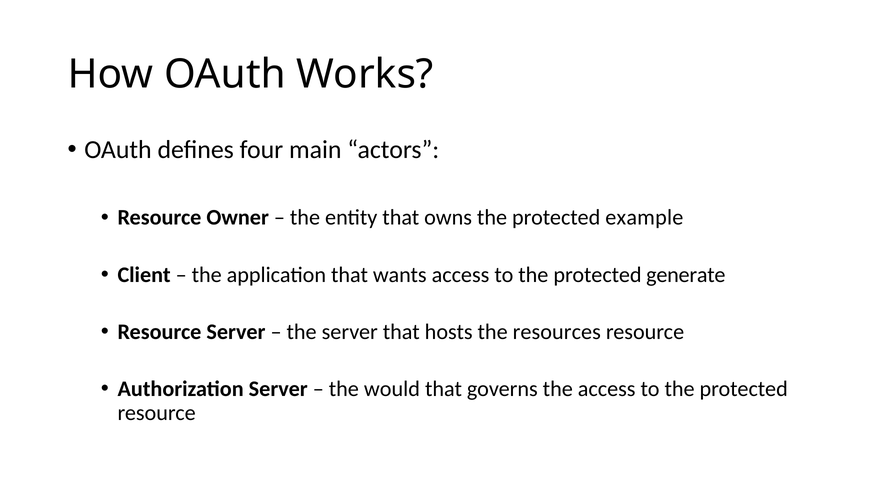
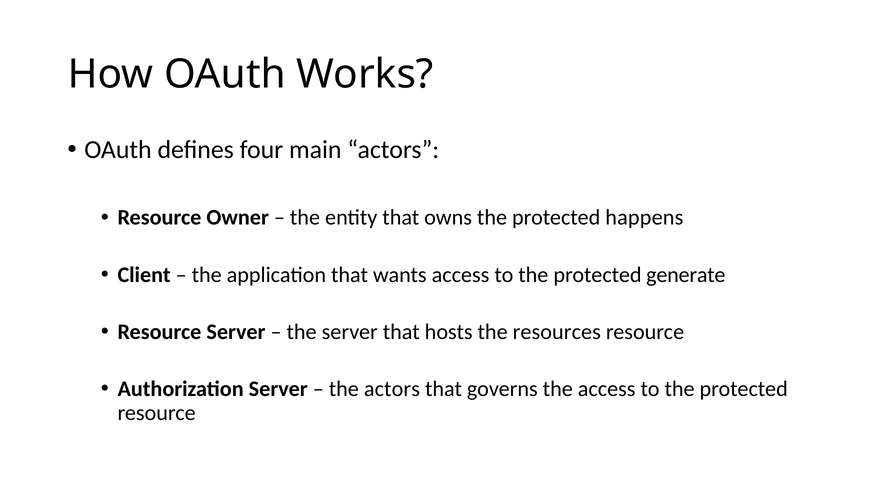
example: example -> happens (644, 218)
the would: would -> actors (392, 389)
